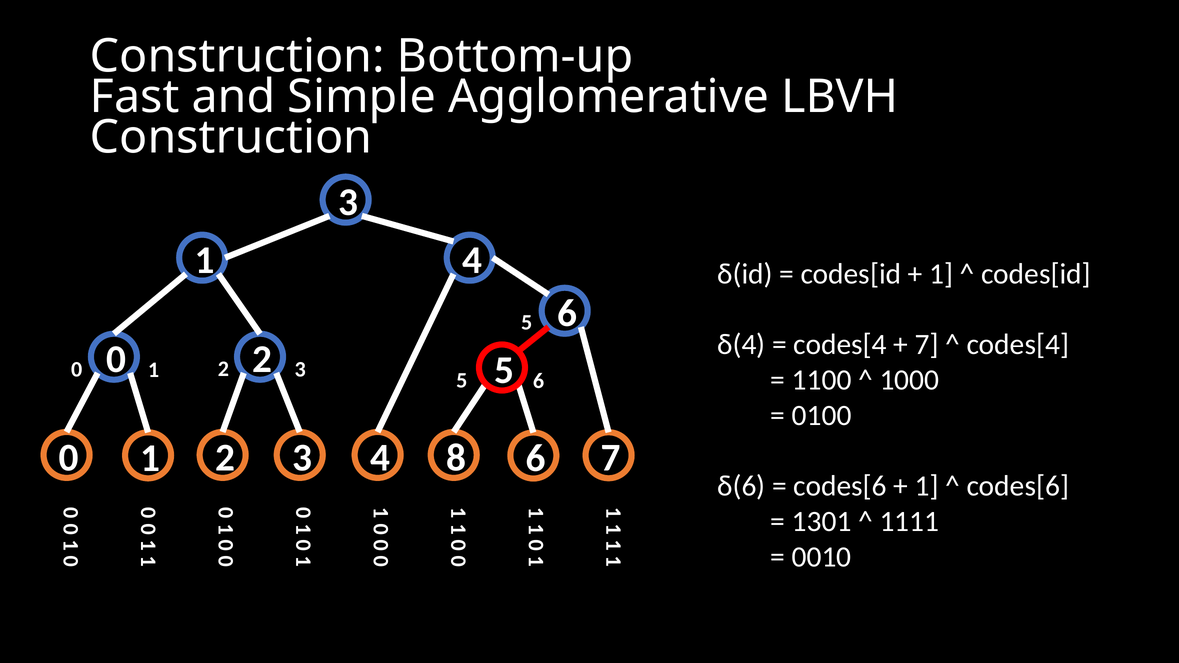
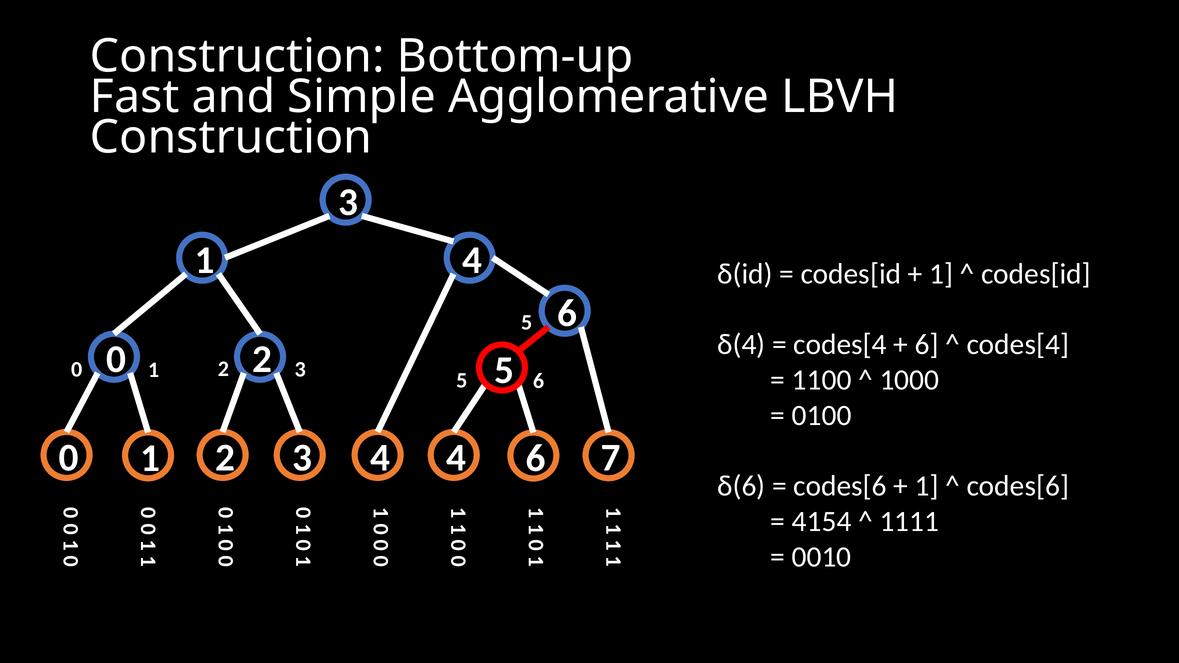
7: 7 -> 6 (927, 345)
4 8: 8 -> 4 (456, 458)
1301: 1301 -> 4154 (822, 522)
